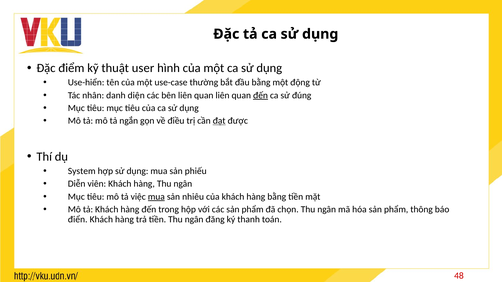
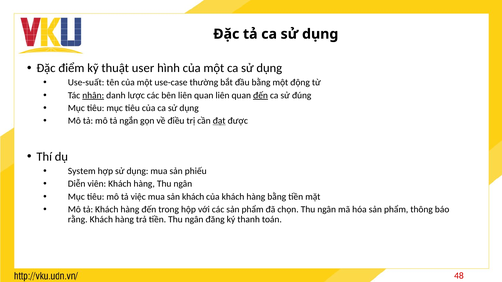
Use-hiển: Use-hiển -> Use-suất (86, 83)
nhân underline: none -> present (93, 95)
diện: diện -> lược (136, 95)
mua underline: present -> none (156, 197)
sản nhiêu: nhiêu -> khách (193, 197)
điển: điển -> rằng (78, 220)
